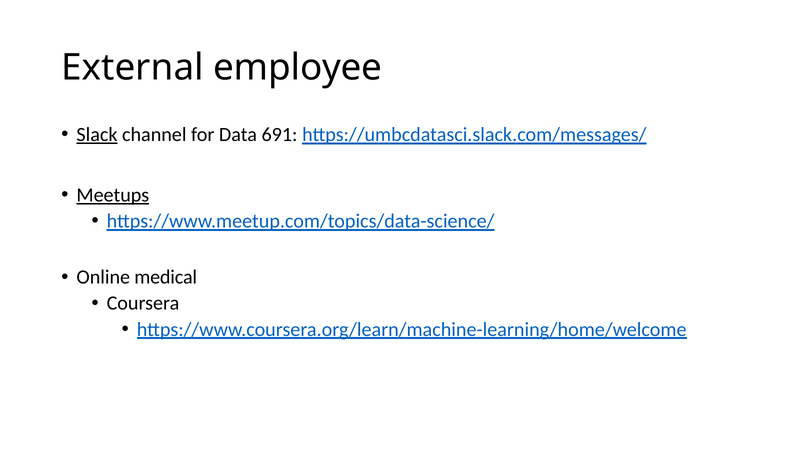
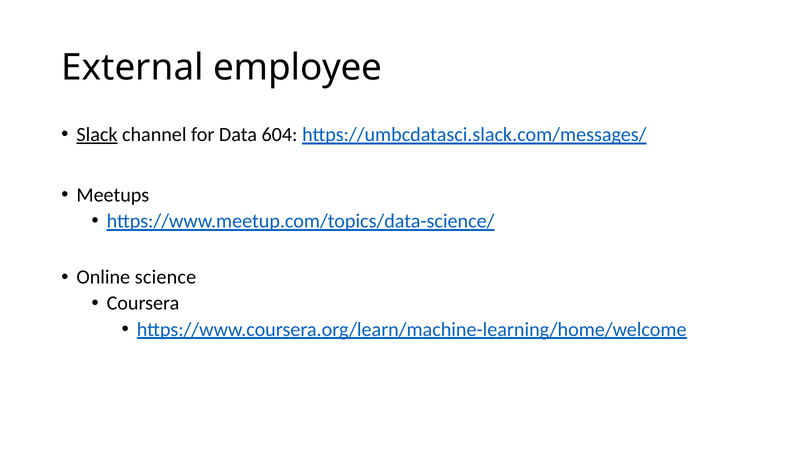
691: 691 -> 604 (279, 135)
Meetups underline: present -> none (113, 195)
medical: medical -> science (166, 277)
